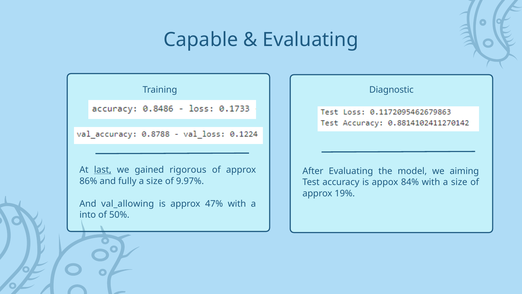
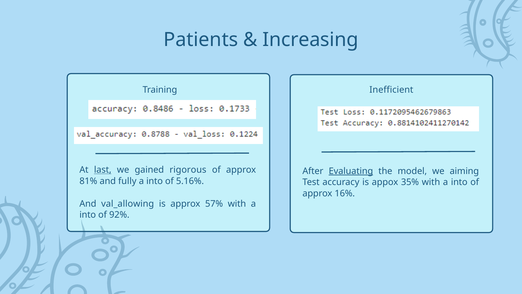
Capable: Capable -> Patients (201, 40)
Evaluating: Evaluating -> Increasing (311, 40)
Diagnostic: Diagnostic -> Inefficient (391, 90)
Evaluating underline: none -> present (351, 171)
86%: 86% -> 81% (88, 181)
size: size -> into (155, 181)
9.97%: 9.97% -> 5.16% (190, 181)
84%: 84% -> 35% (410, 182)
size: size -> into (459, 182)
19%: 19% -> 16% (345, 193)
47%: 47% -> 57% (214, 203)
50%: 50% -> 92% (119, 215)
